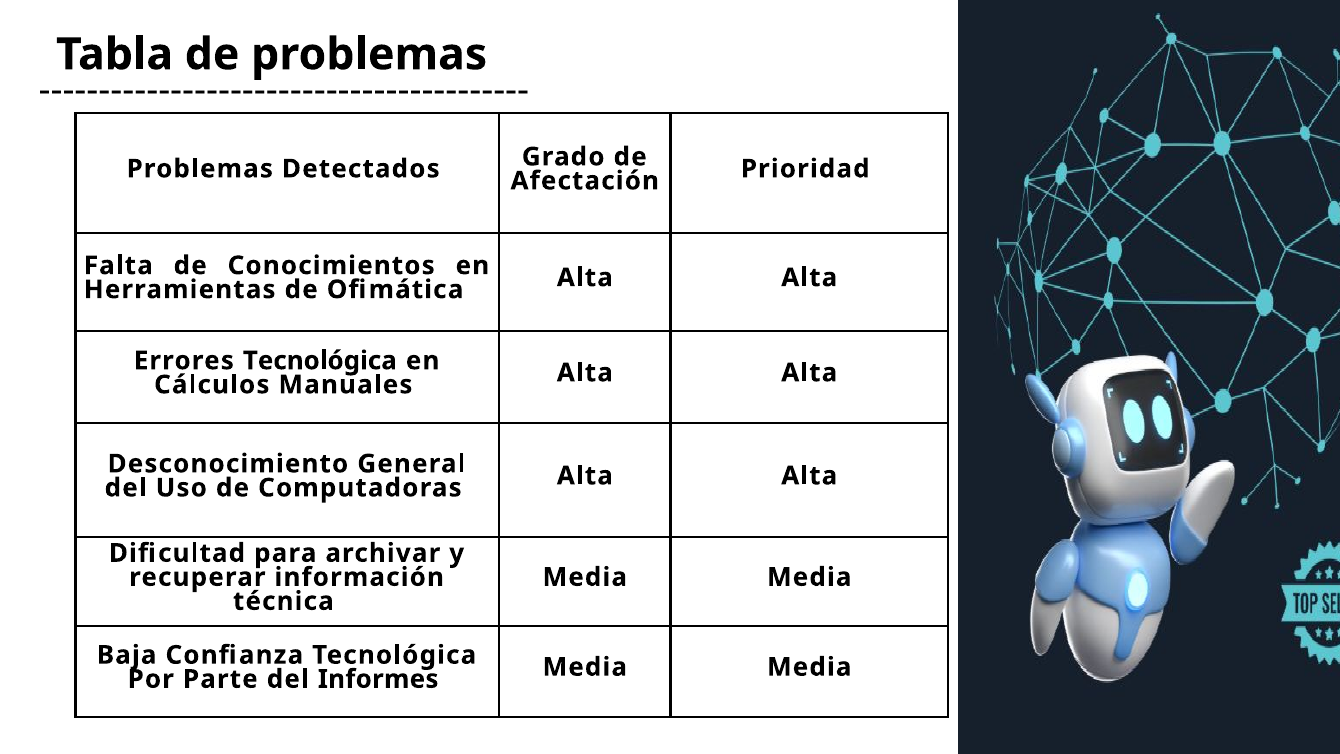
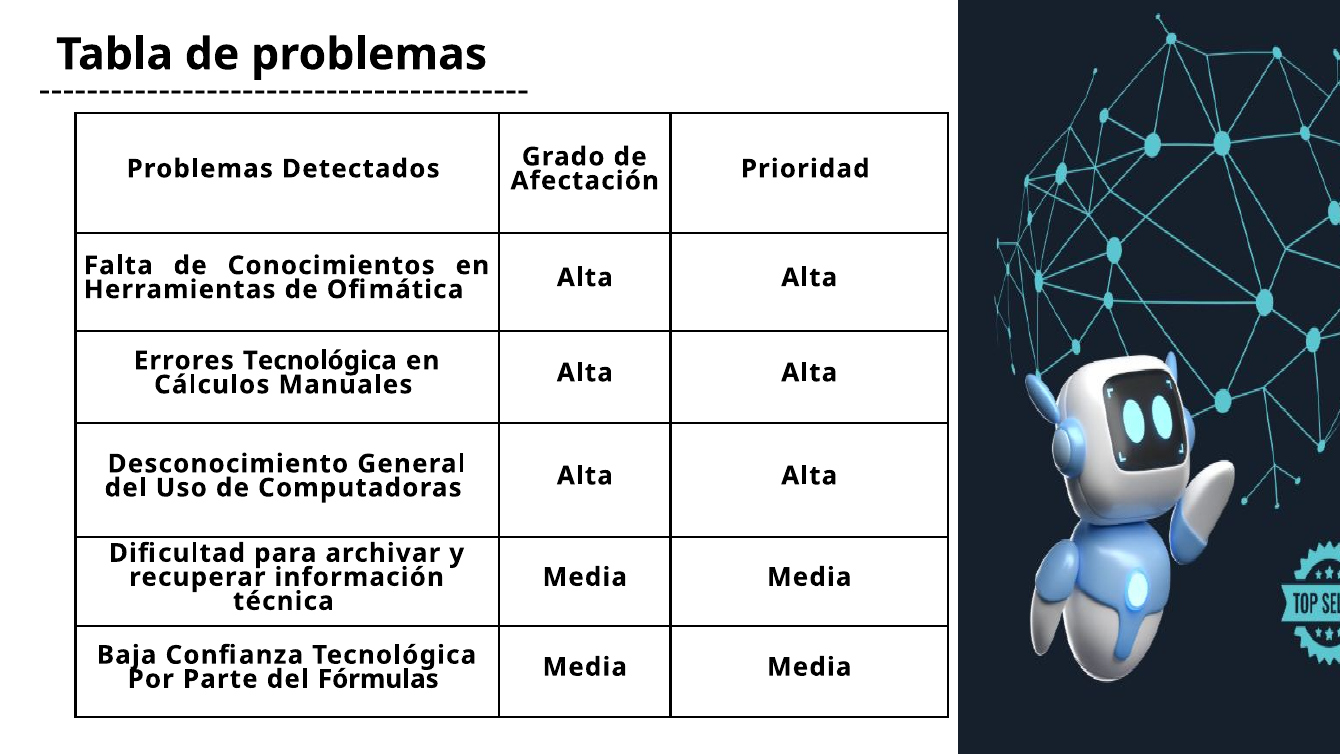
Informes: Informes -> Fórmulas (378, 679)
